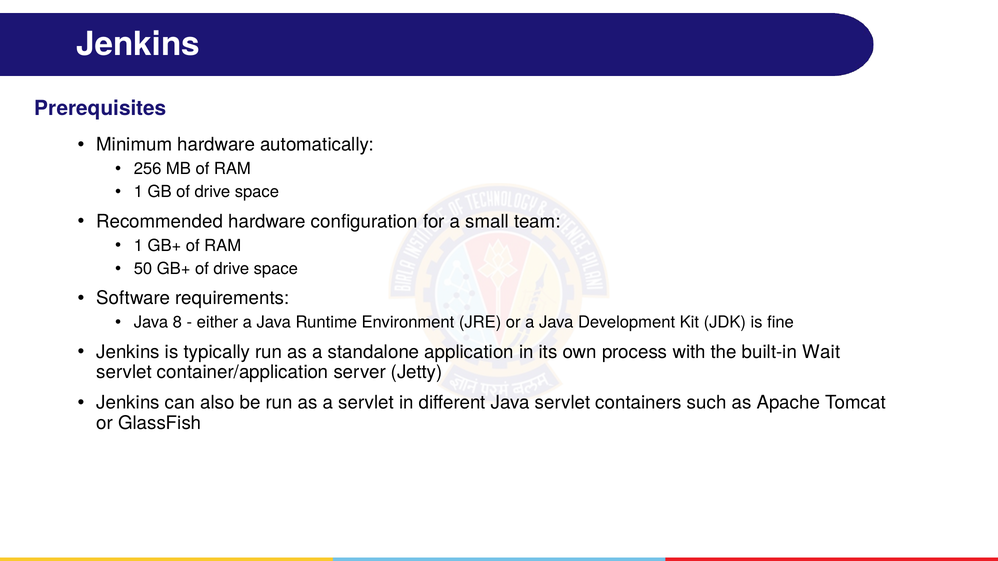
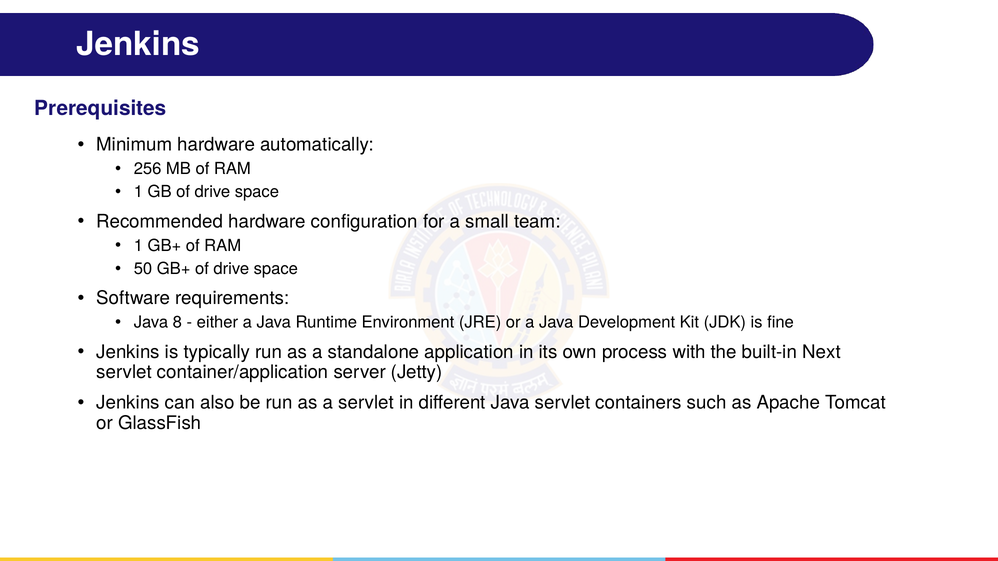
Wait: Wait -> Next (822, 352)
